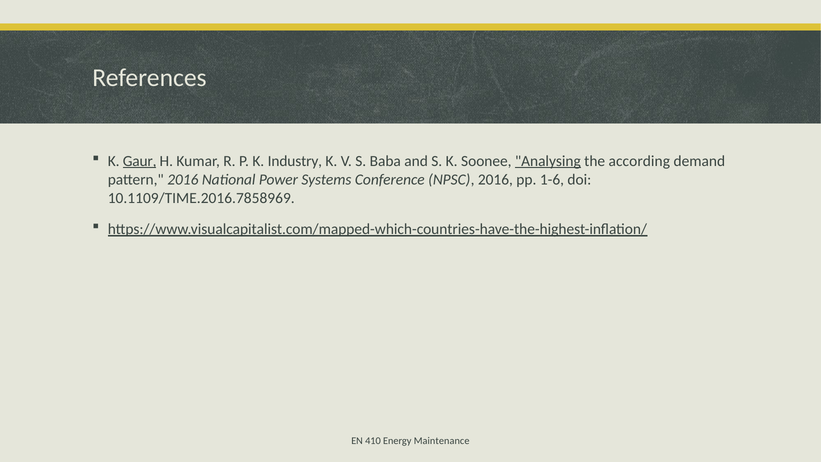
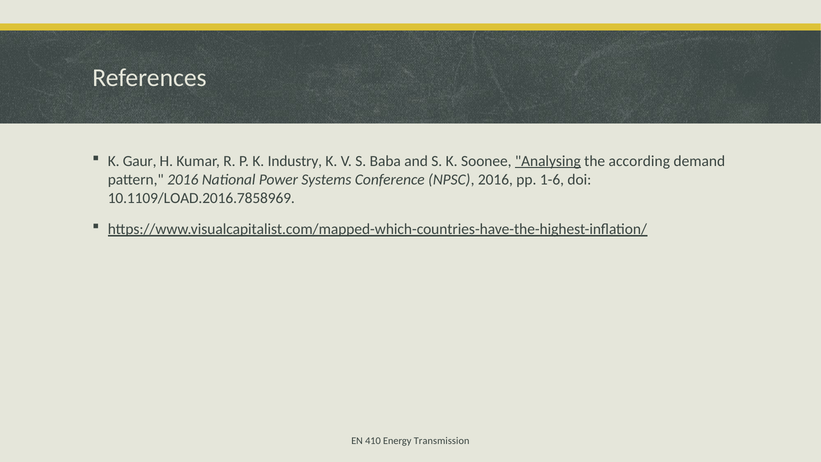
Gaur underline: present -> none (140, 161)
10.1109/TIME.2016.7858969: 10.1109/TIME.2016.7858969 -> 10.1109/LOAD.2016.7858969 (201, 198)
Maintenance: Maintenance -> Transmission (442, 441)
